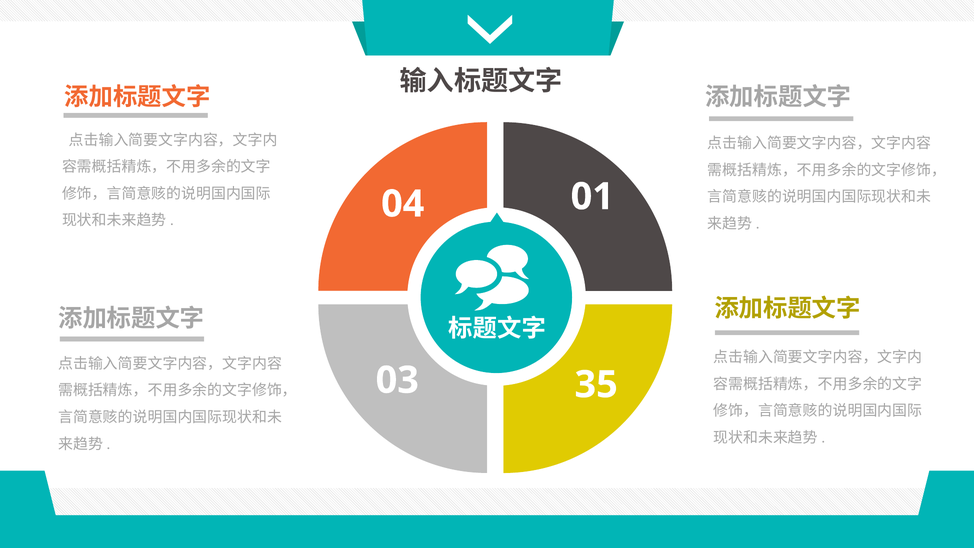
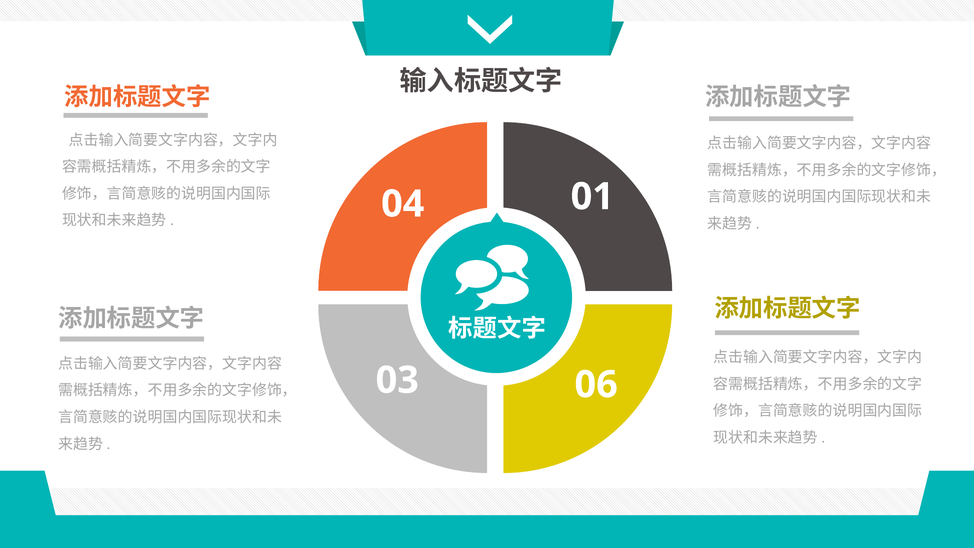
35: 35 -> 06 (596, 385)
